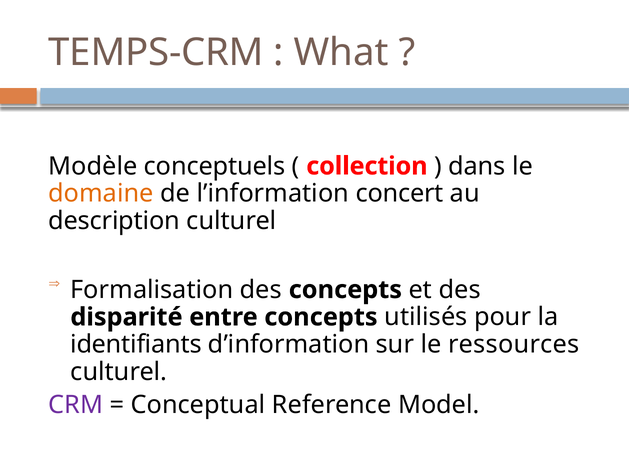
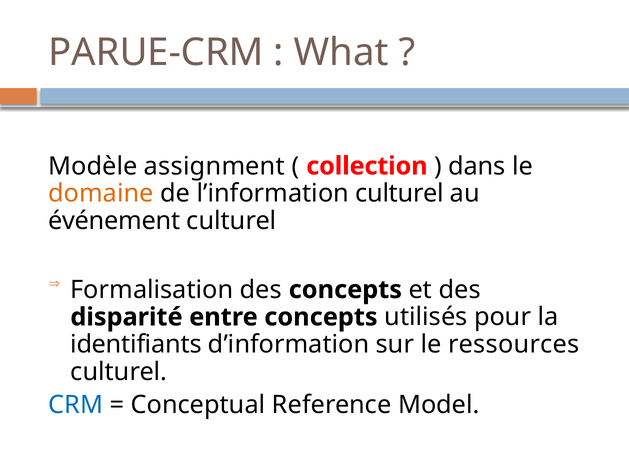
TEMPS-CRM: TEMPS-CRM -> PARUE-CRM (156, 52)
conceptuels: conceptuels -> assignment (214, 166)
l’information concert: concert -> culturel (400, 193)
description: description -> événement (114, 221)
CRM colour: purple -> blue (76, 405)
